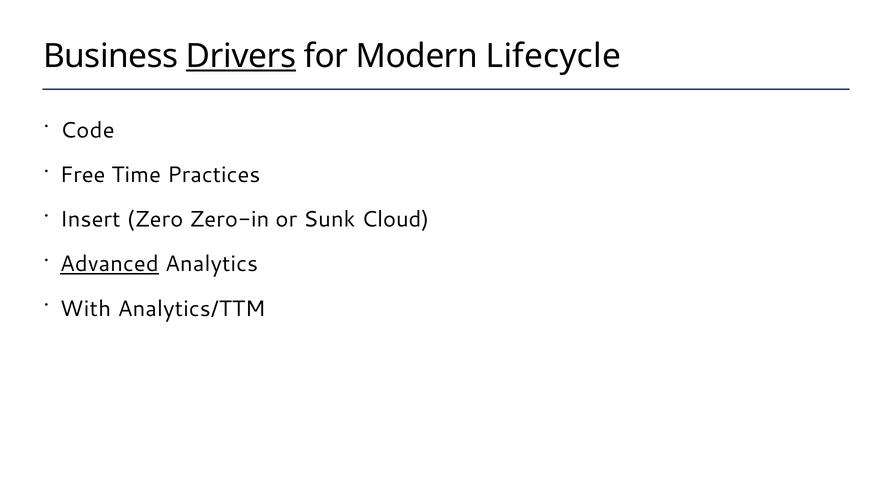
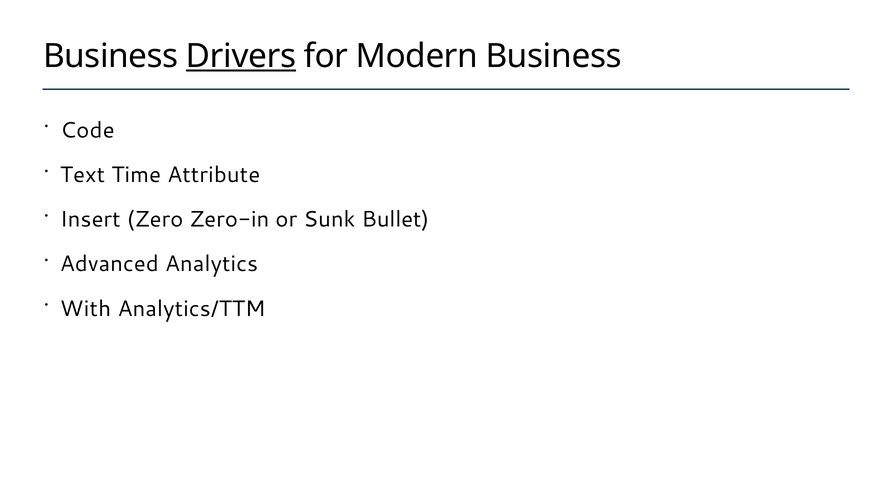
Modern Lifecycle: Lifecycle -> Business (554, 56)
Free: Free -> Text (82, 175)
Practices: Practices -> Attribute (214, 175)
Cloud: Cloud -> Bullet (395, 219)
Advanced underline: present -> none (109, 264)
